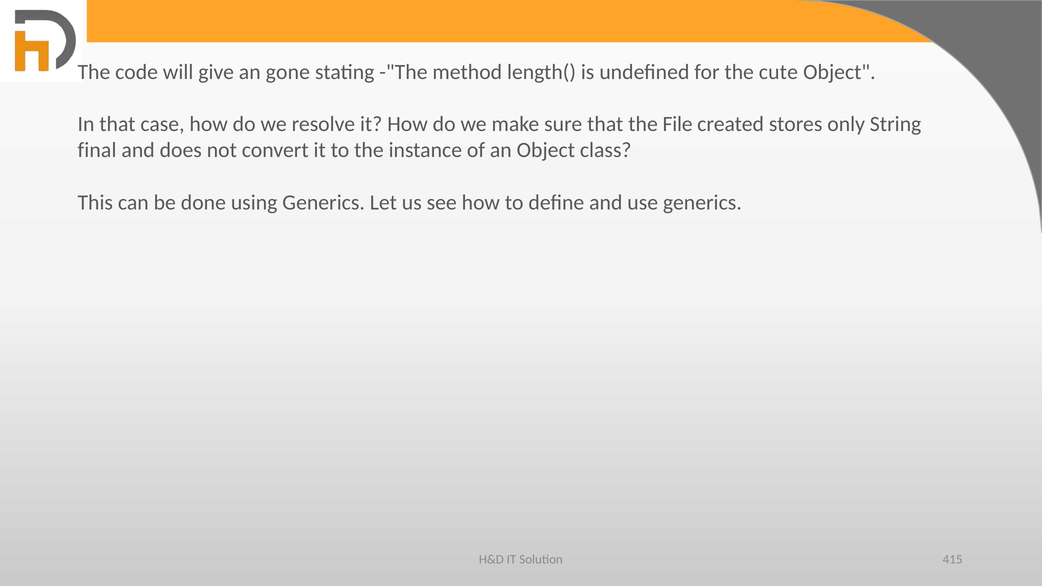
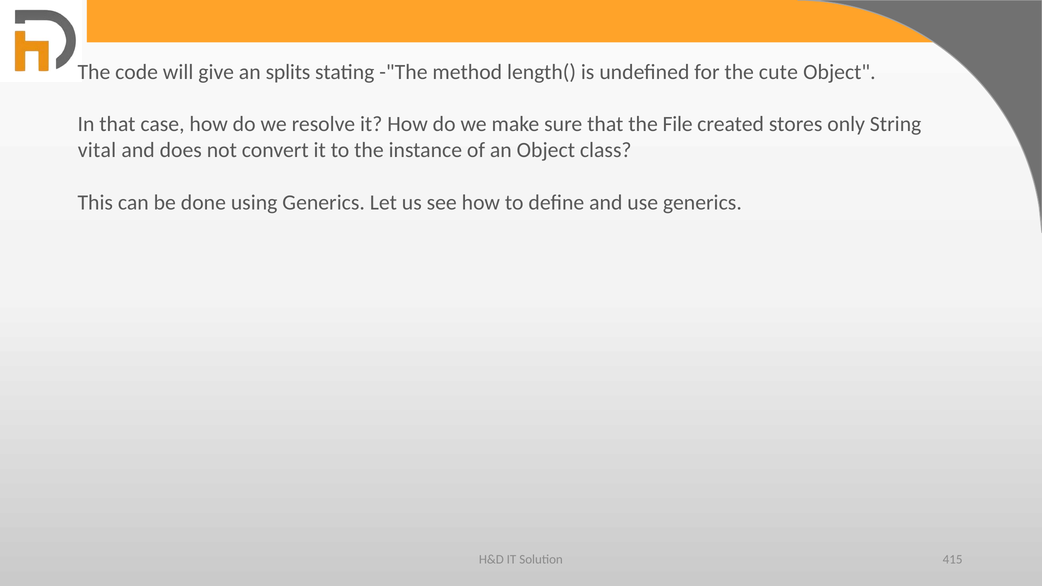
gone: gone -> splits (288, 72)
final: final -> vital (97, 150)
